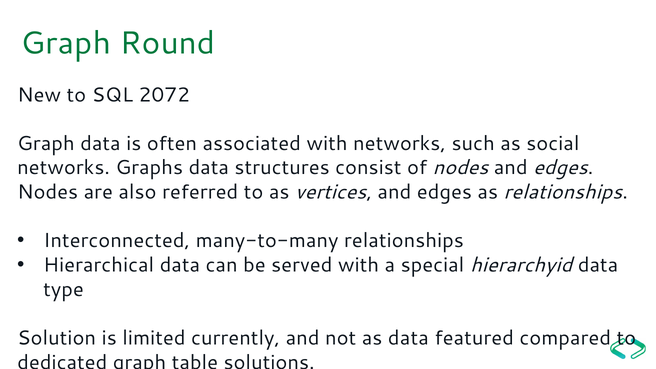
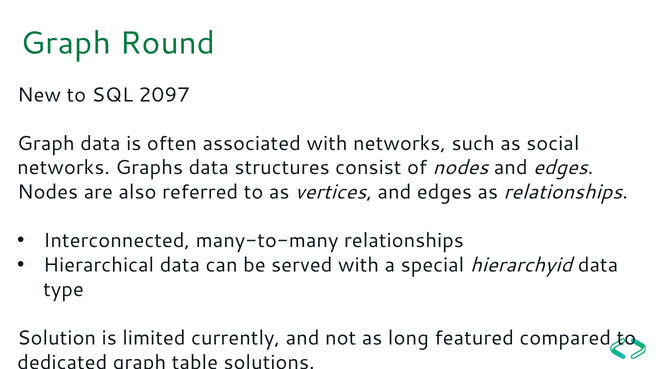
2072: 2072 -> 2097 (164, 95)
as data: data -> long (408, 338)
